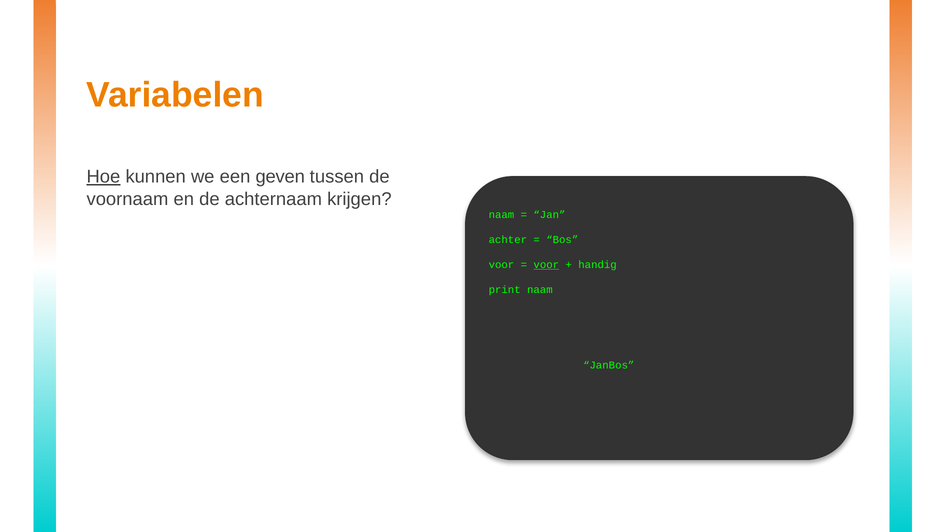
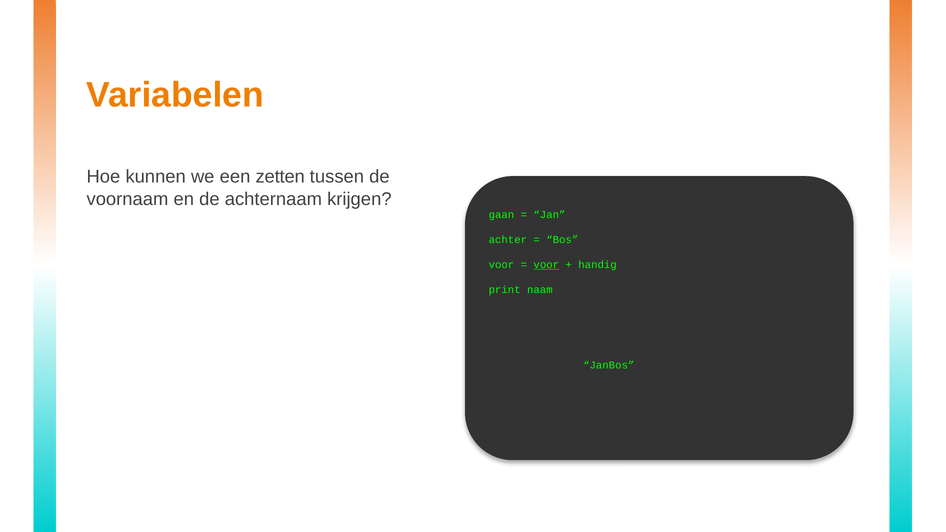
Hoe underline: present -> none (103, 177)
geven: geven -> zetten (280, 177)
naam: naam -> gaan (501, 215)
